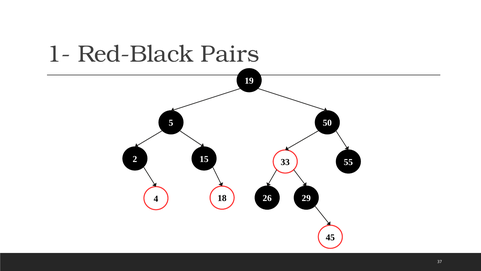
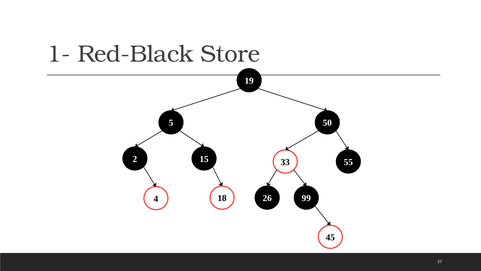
Pairs: Pairs -> Store (230, 54)
29: 29 -> 99 (306, 198)
